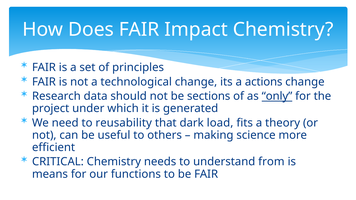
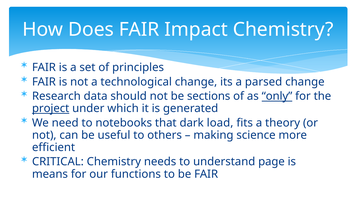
actions: actions -> parsed (264, 82)
project underline: none -> present (51, 109)
reusability: reusability -> notebooks (124, 123)
from: from -> page (271, 162)
